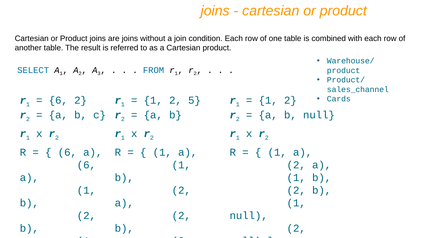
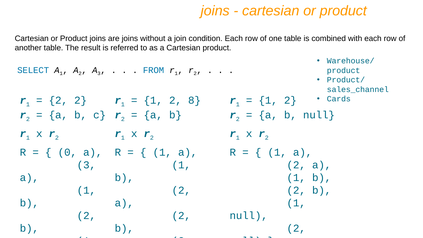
6: 6 -> 2 (58, 100)
5: 5 -> 8 (194, 100)
6: 6 -> 0 (67, 152)
6: 6 -> 3 (86, 165)
